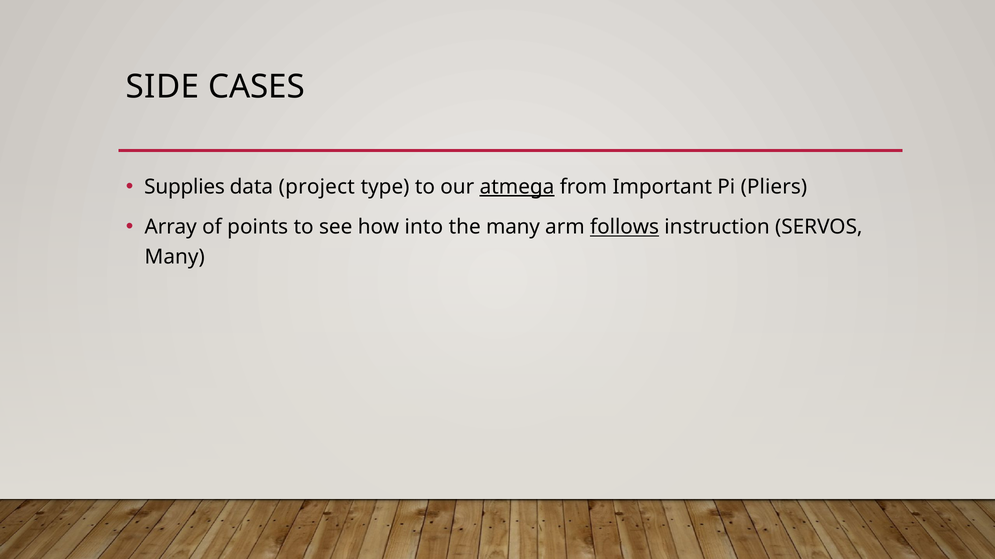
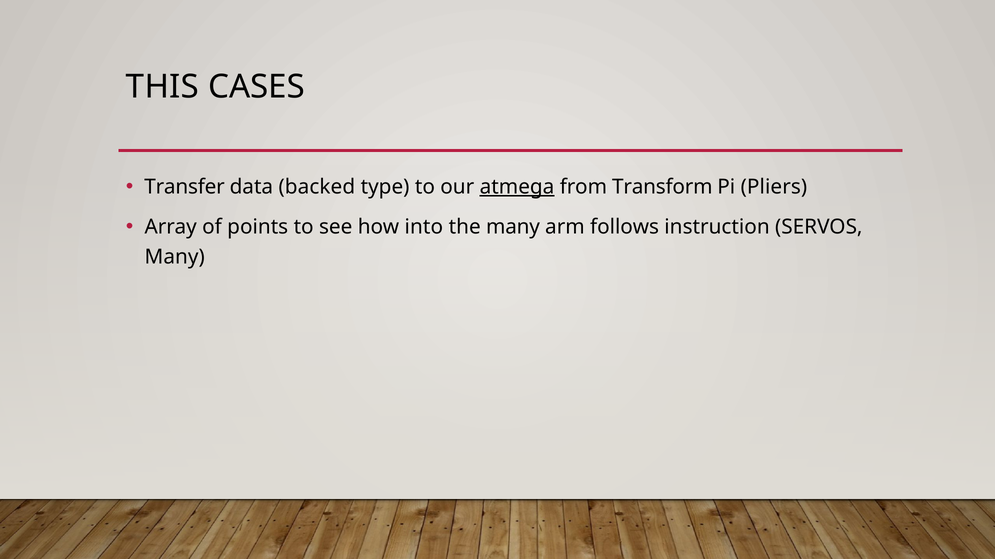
SIDE: SIDE -> THIS (163, 87)
Supplies: Supplies -> Transfer (185, 187)
project: project -> backed (317, 187)
Important: Important -> Transform (662, 187)
follows underline: present -> none (625, 227)
